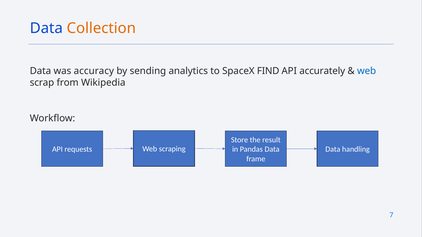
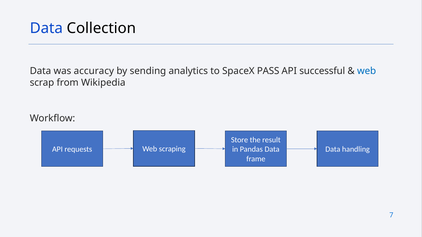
Collection colour: orange -> black (101, 28)
FIND: FIND -> PASS (268, 71)
accurately: accurately -> successful (322, 71)
